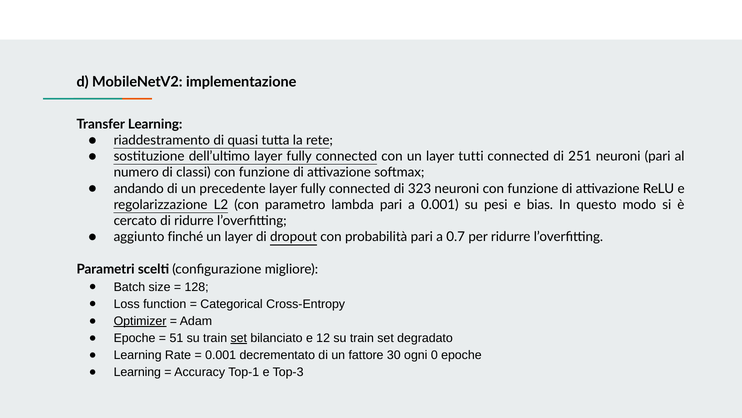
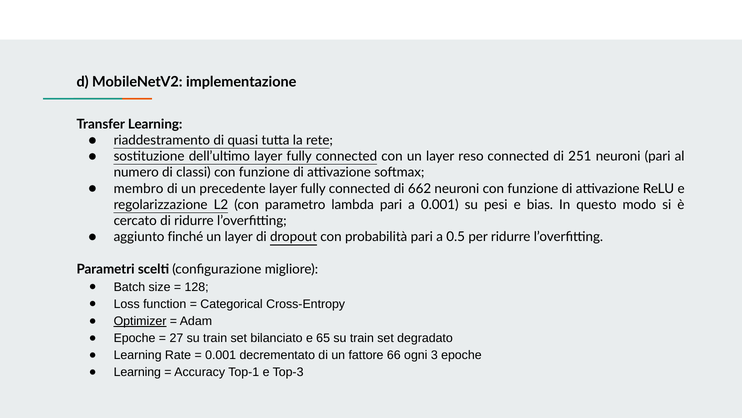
tutti: tutti -> reso (471, 156)
andando: andando -> membro (139, 188)
323: 323 -> 662 (420, 188)
0.7: 0.7 -> 0.5 (456, 237)
51: 51 -> 27 (176, 338)
set underline: present -> none (239, 338)
12: 12 -> 65 (323, 338)
30: 30 -> 66 (394, 355)
0: 0 -> 3 (434, 355)
